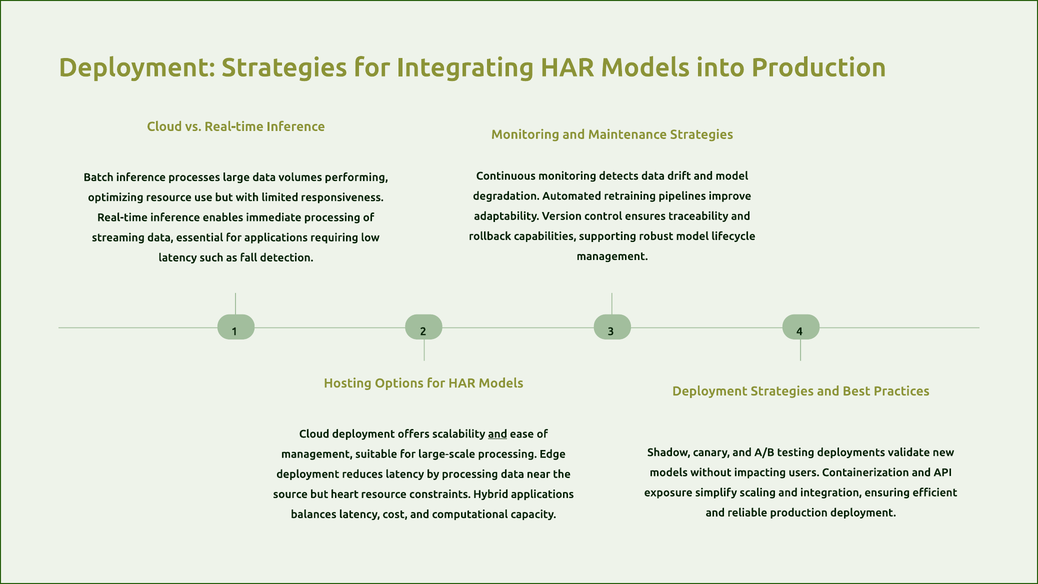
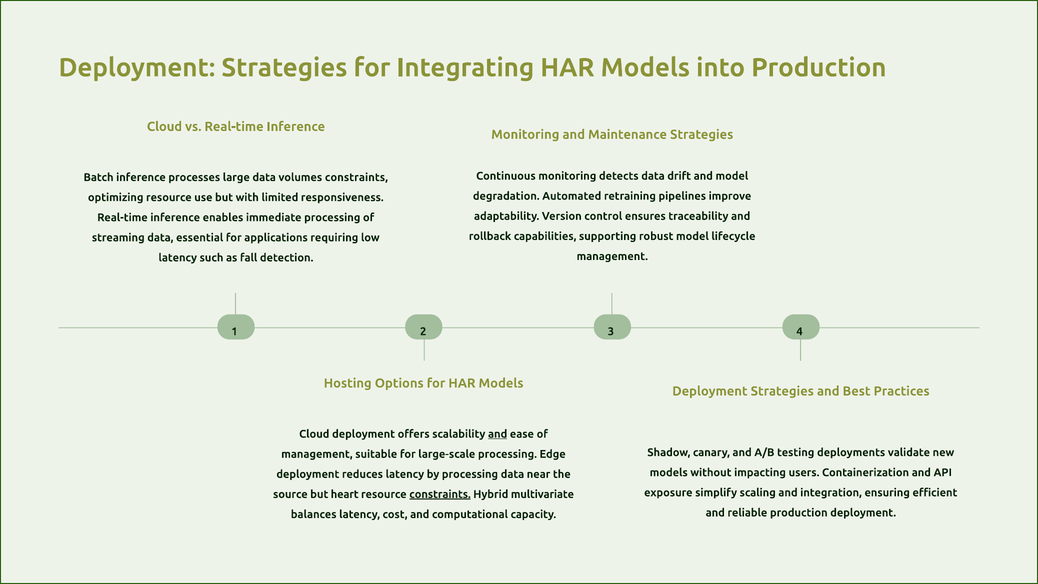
volumes performing: performing -> constraints (356, 177)
constraints underline: none -> present (440, 494)
Hybrid applications: applications -> multivariate (542, 494)
